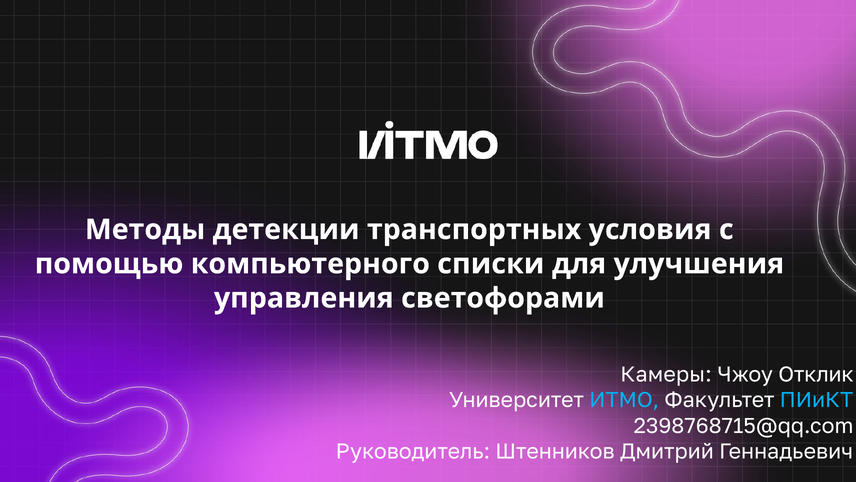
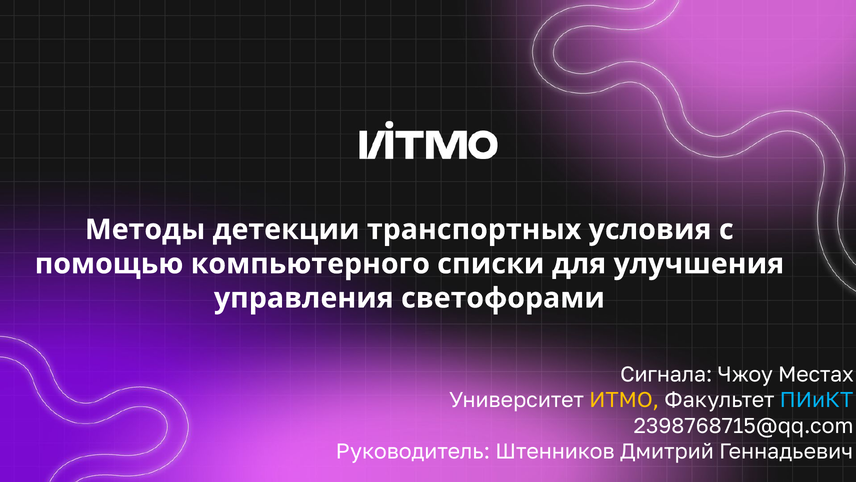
Камеры: Камеры -> Сигнала (666, 374)
Отклик: Отклик -> Местах (816, 374)
ИТМО colour: light blue -> yellow (624, 400)
